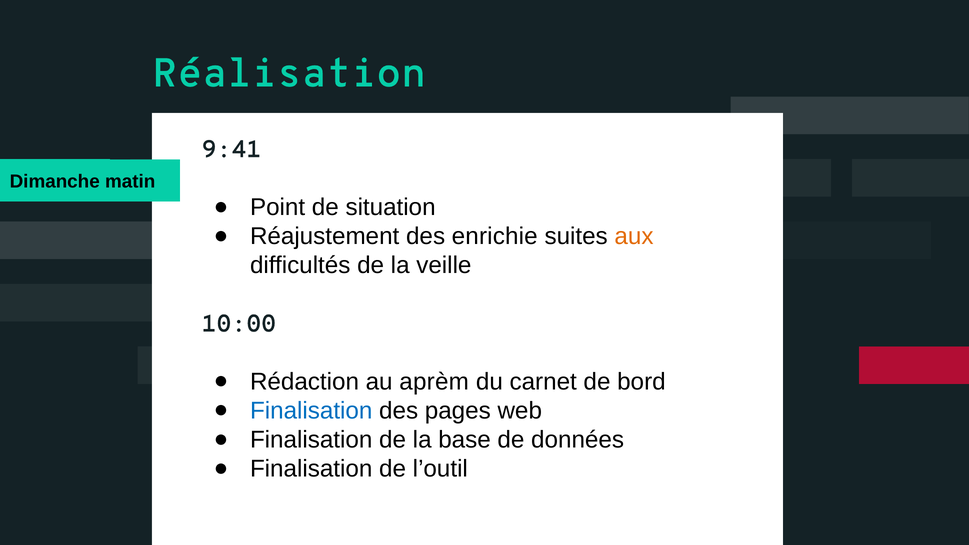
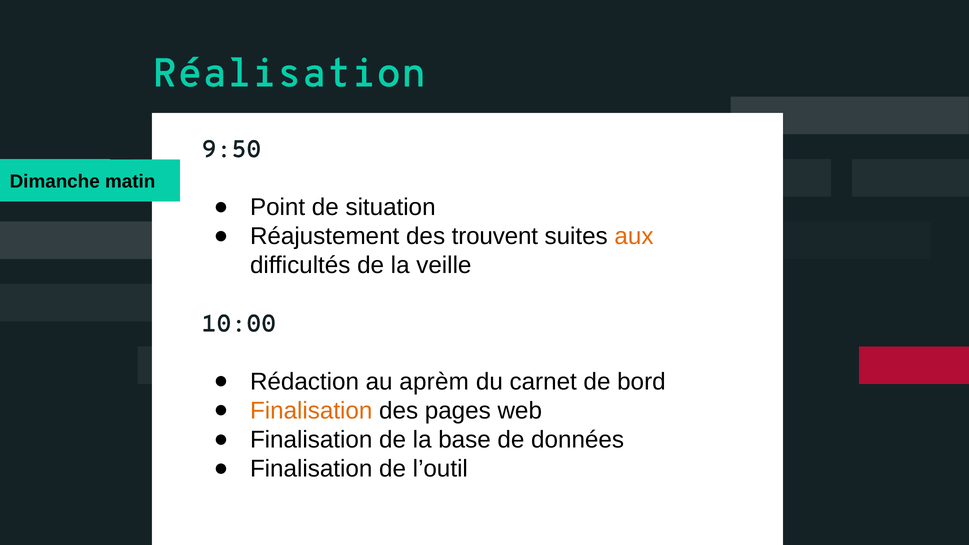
9:41: 9:41 -> 9:50 (231, 149)
enrichie: enrichie -> trouvent (495, 236)
Finalisation colour: blue -> orange (311, 411)
